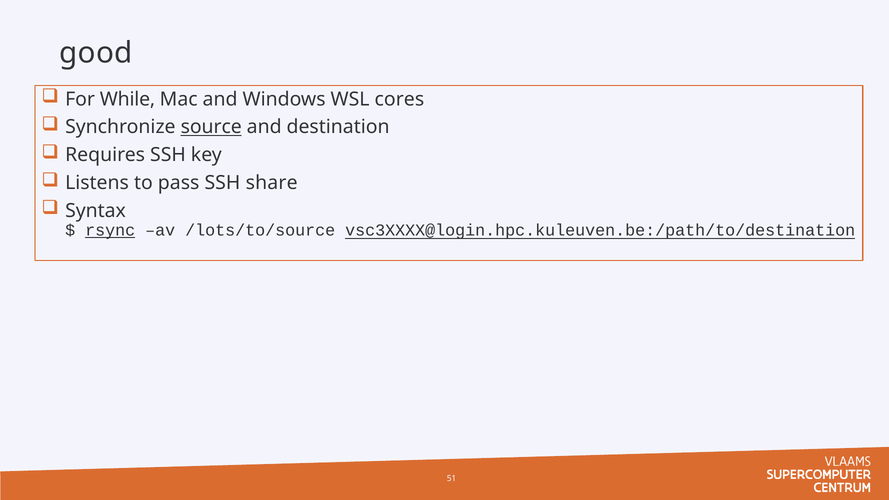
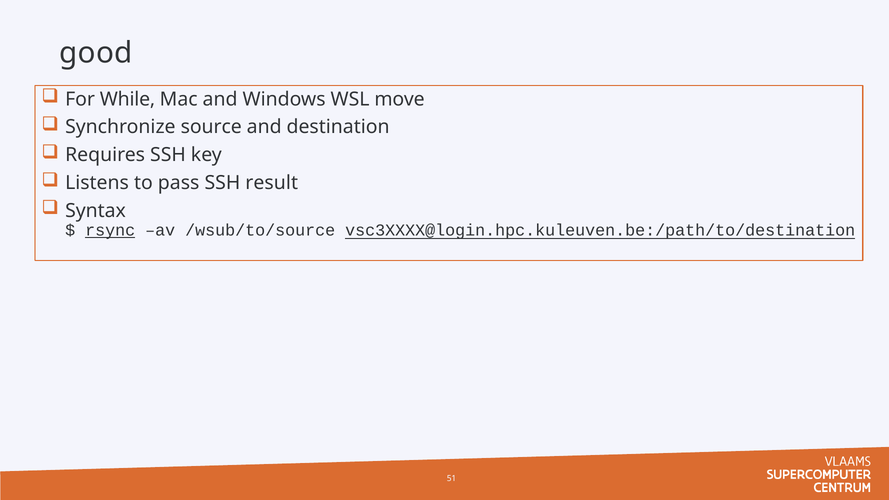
cores: cores -> move (400, 99)
source underline: present -> none (211, 127)
share: share -> result (272, 183)
/lots/to/source: /lots/to/source -> /wsub/to/source (260, 230)
